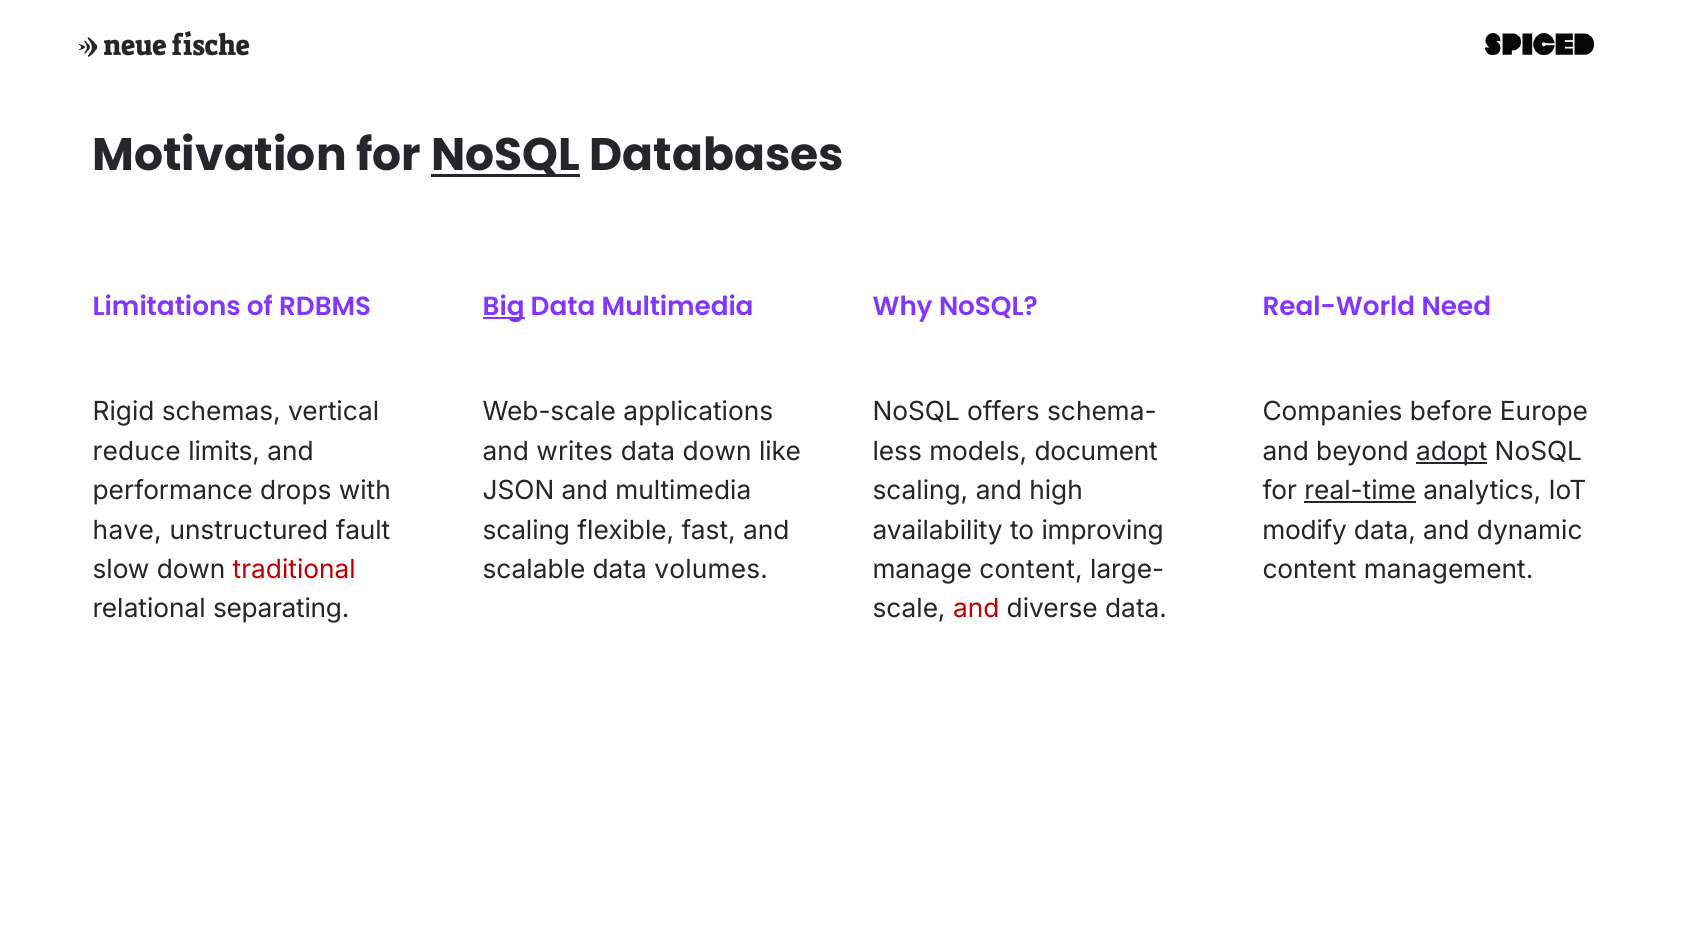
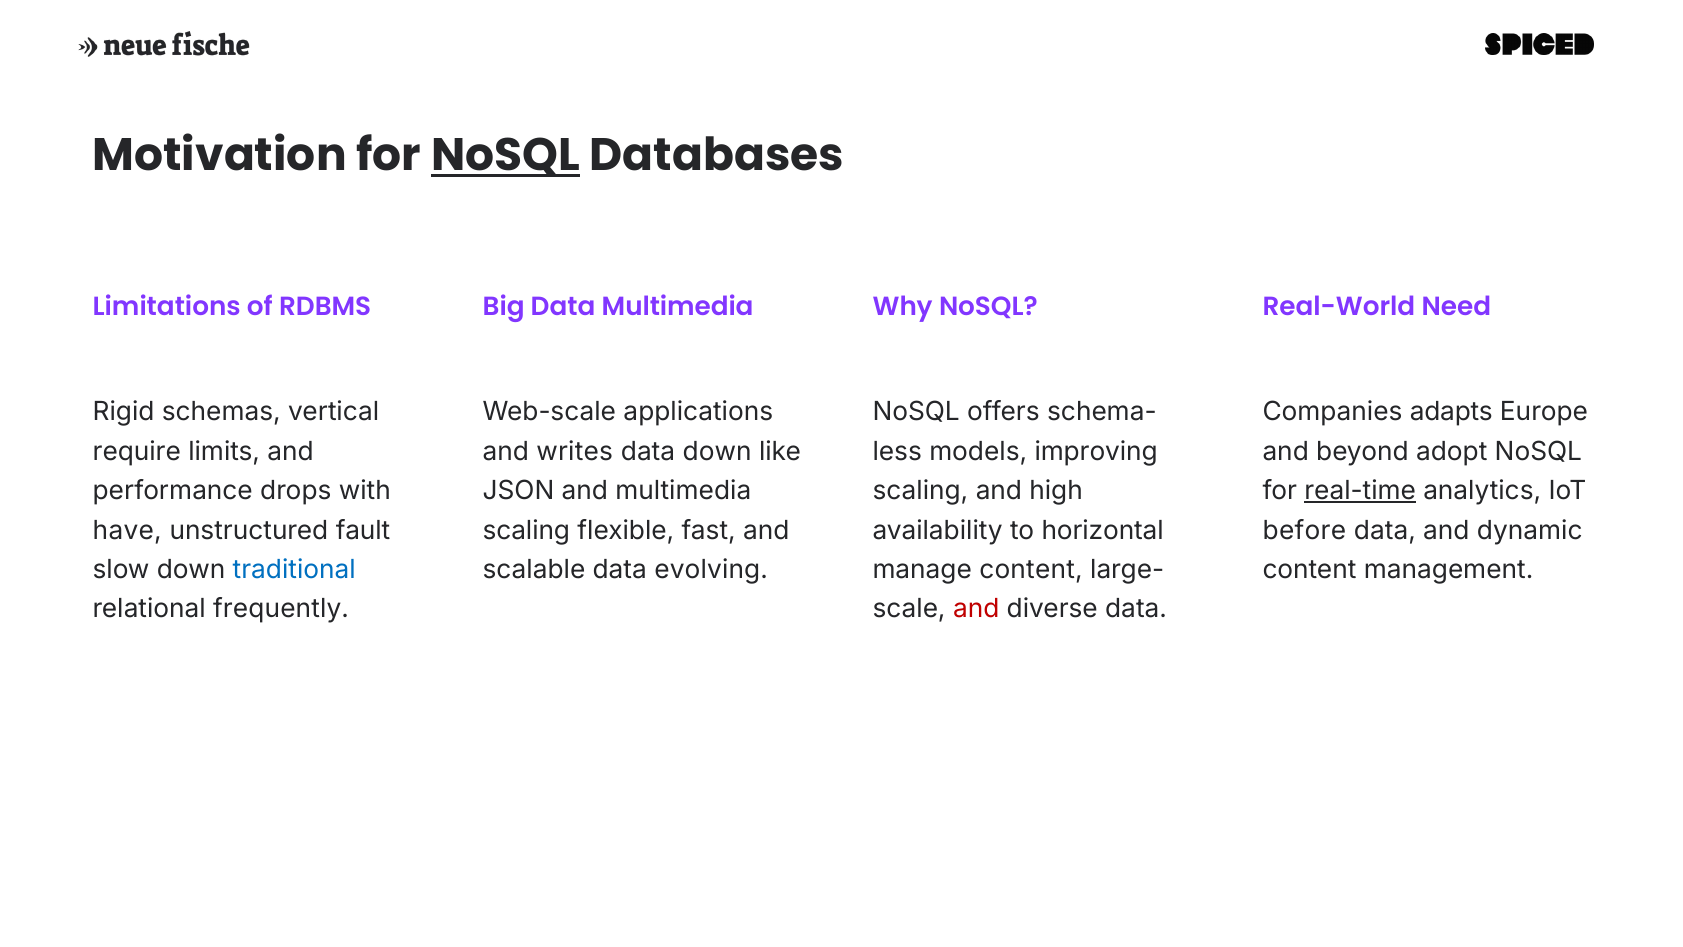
Big underline: present -> none (504, 306)
before: before -> adapts (1451, 412)
reduce: reduce -> require (137, 451)
document: document -> improving (1096, 451)
adopt underline: present -> none (1452, 451)
improving: improving -> horizontal (1103, 530)
modify: modify -> before (1304, 530)
traditional colour: red -> blue (294, 570)
volumes: volumes -> evolving (711, 570)
separating: separating -> frequently (281, 609)
